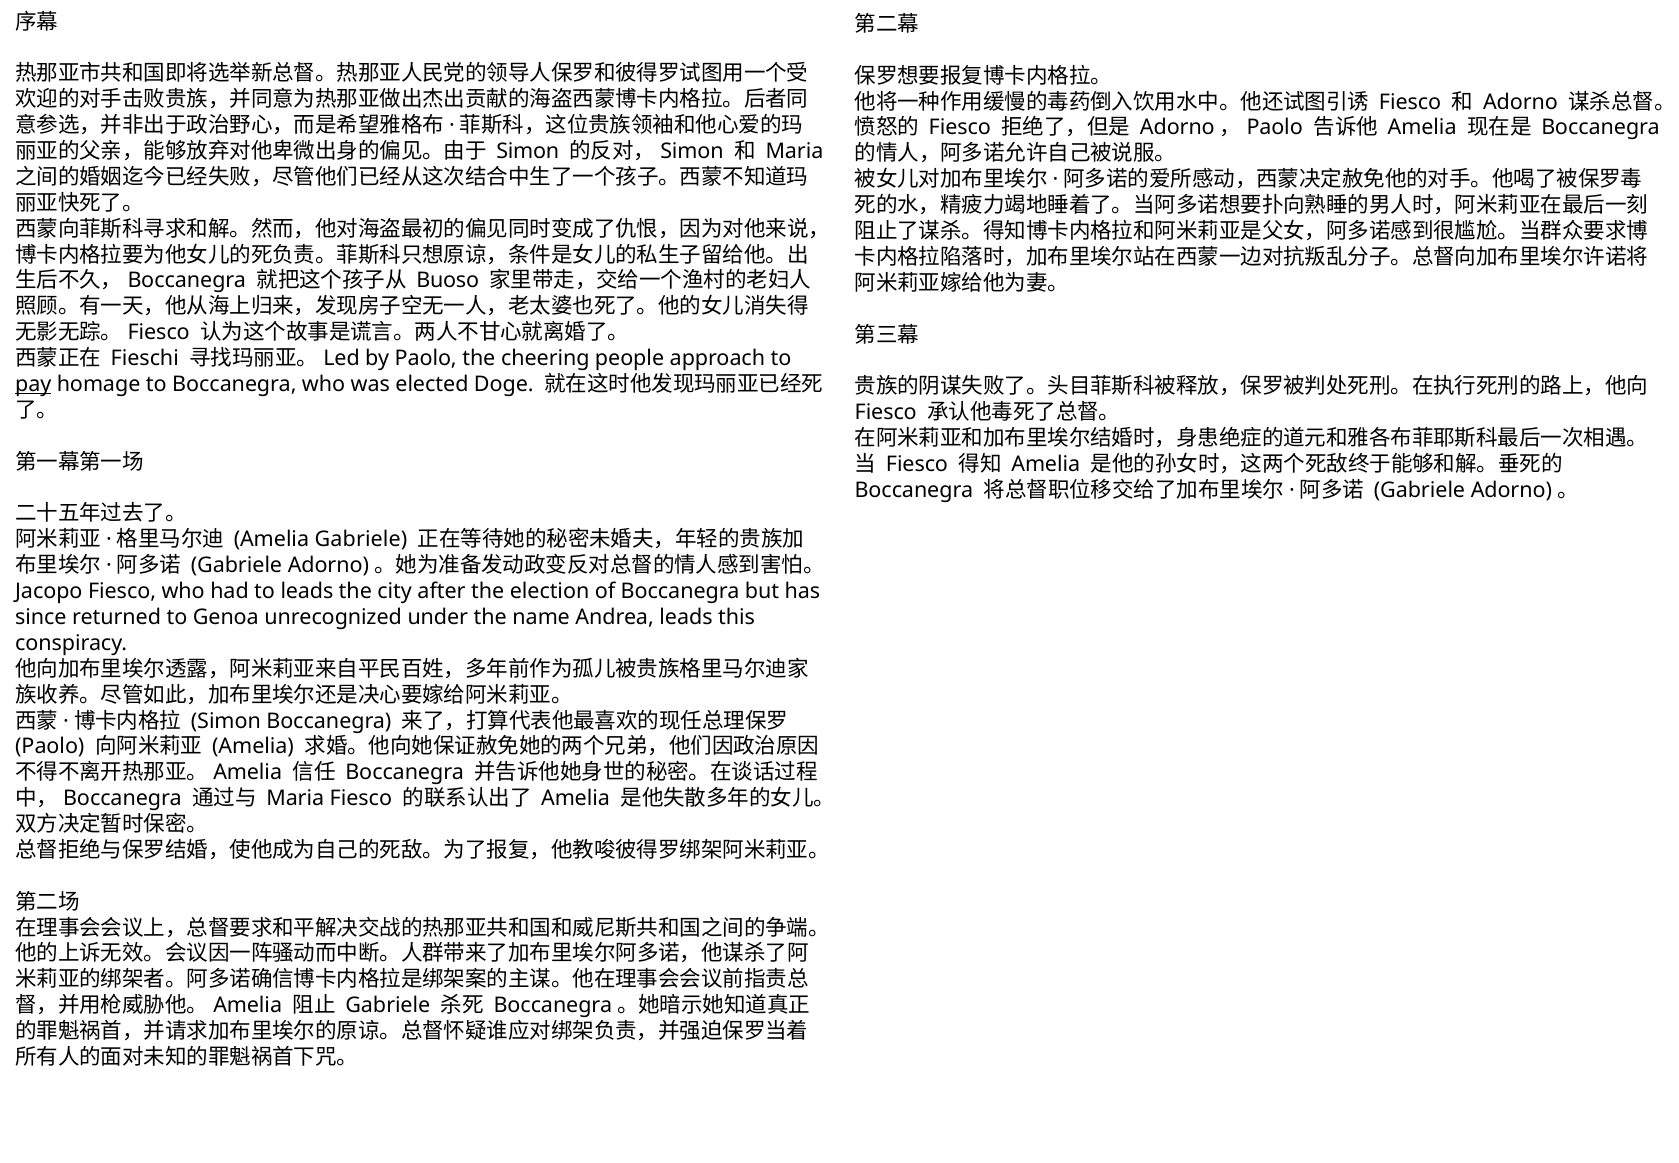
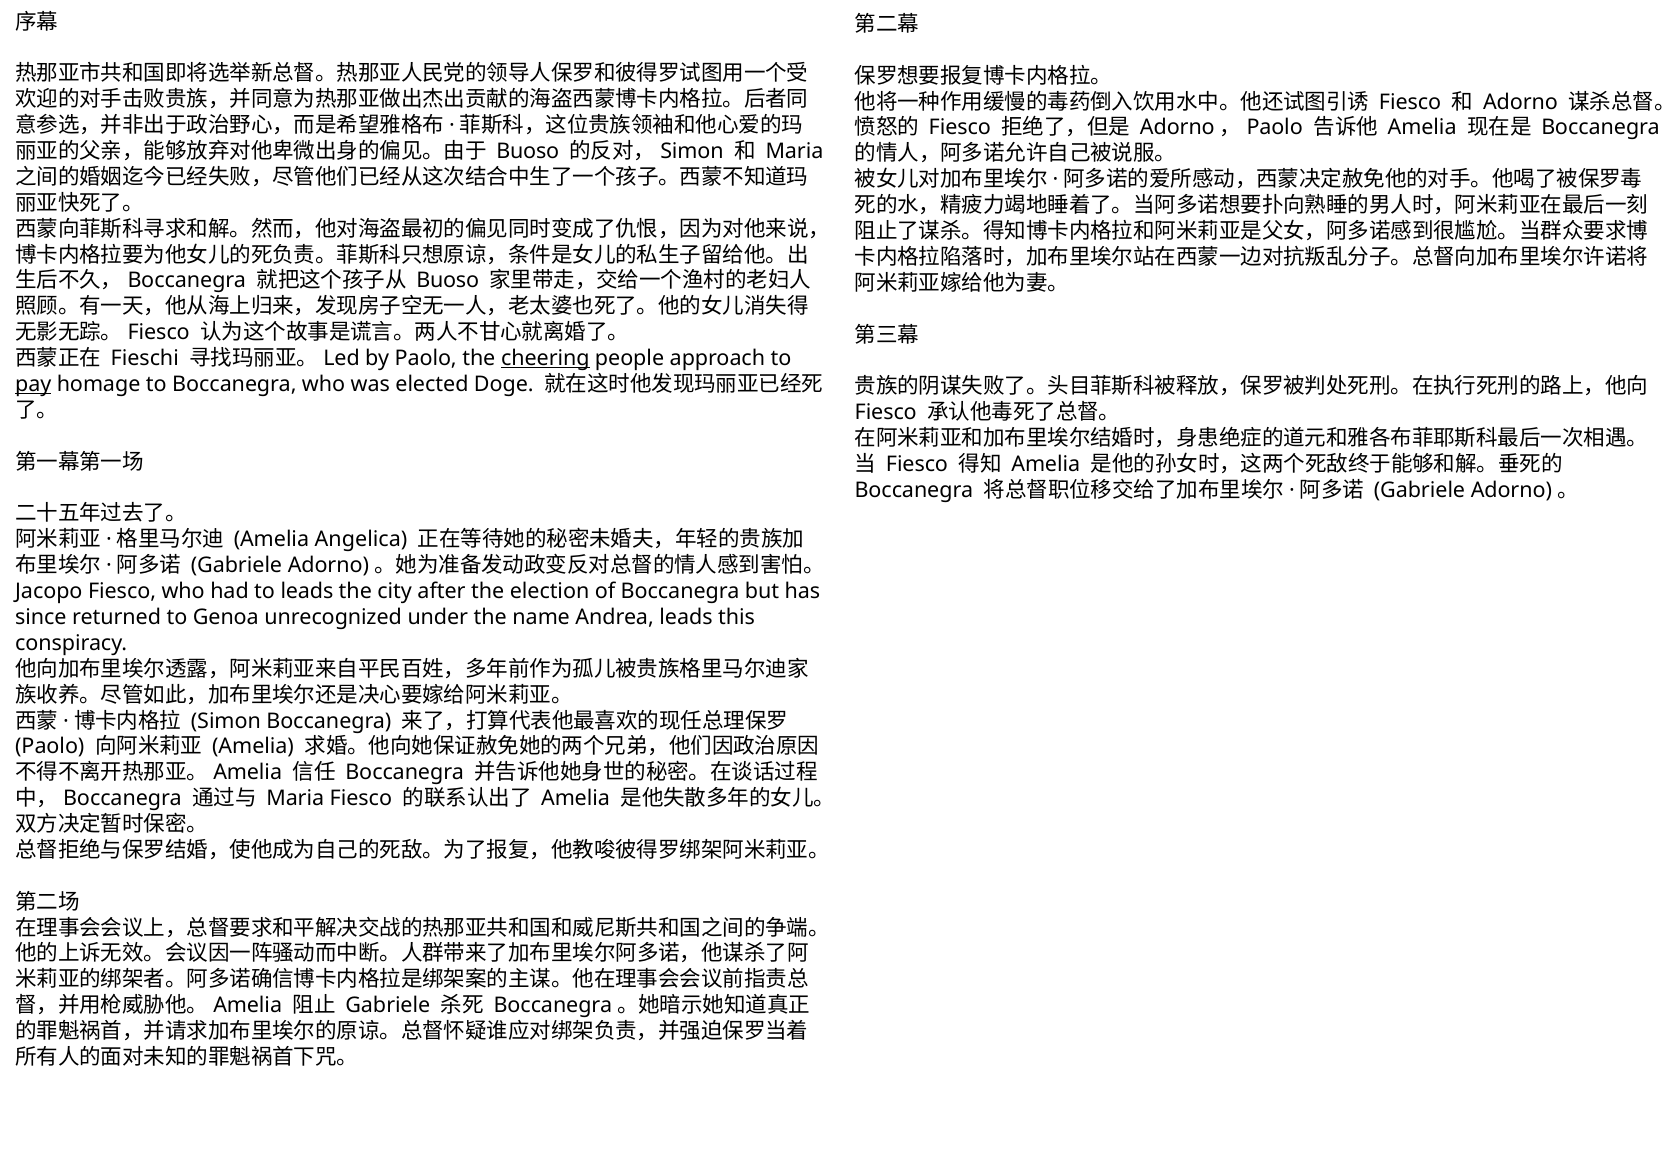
Simon: Simon -> Buoso (528, 151)
cheering underline: none -> present (545, 358)
Amelia Gabriele: Gabriele -> Angelica (361, 539)
